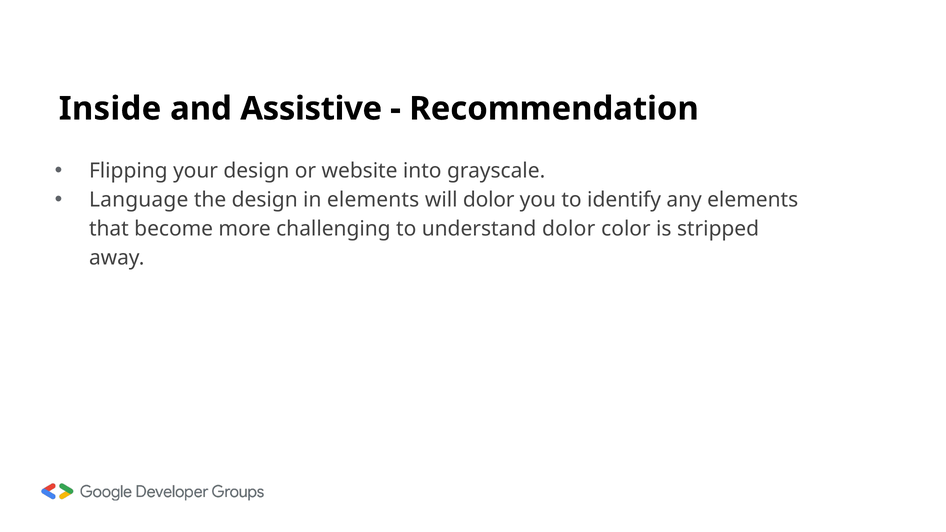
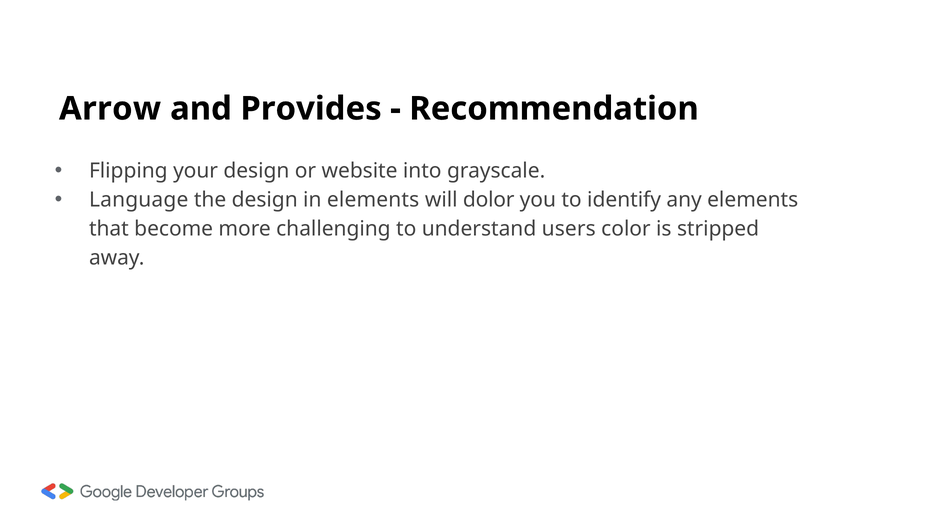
Inside: Inside -> Arrow (110, 109)
Assistive: Assistive -> Provides (311, 109)
understand dolor: dolor -> users (569, 229)
